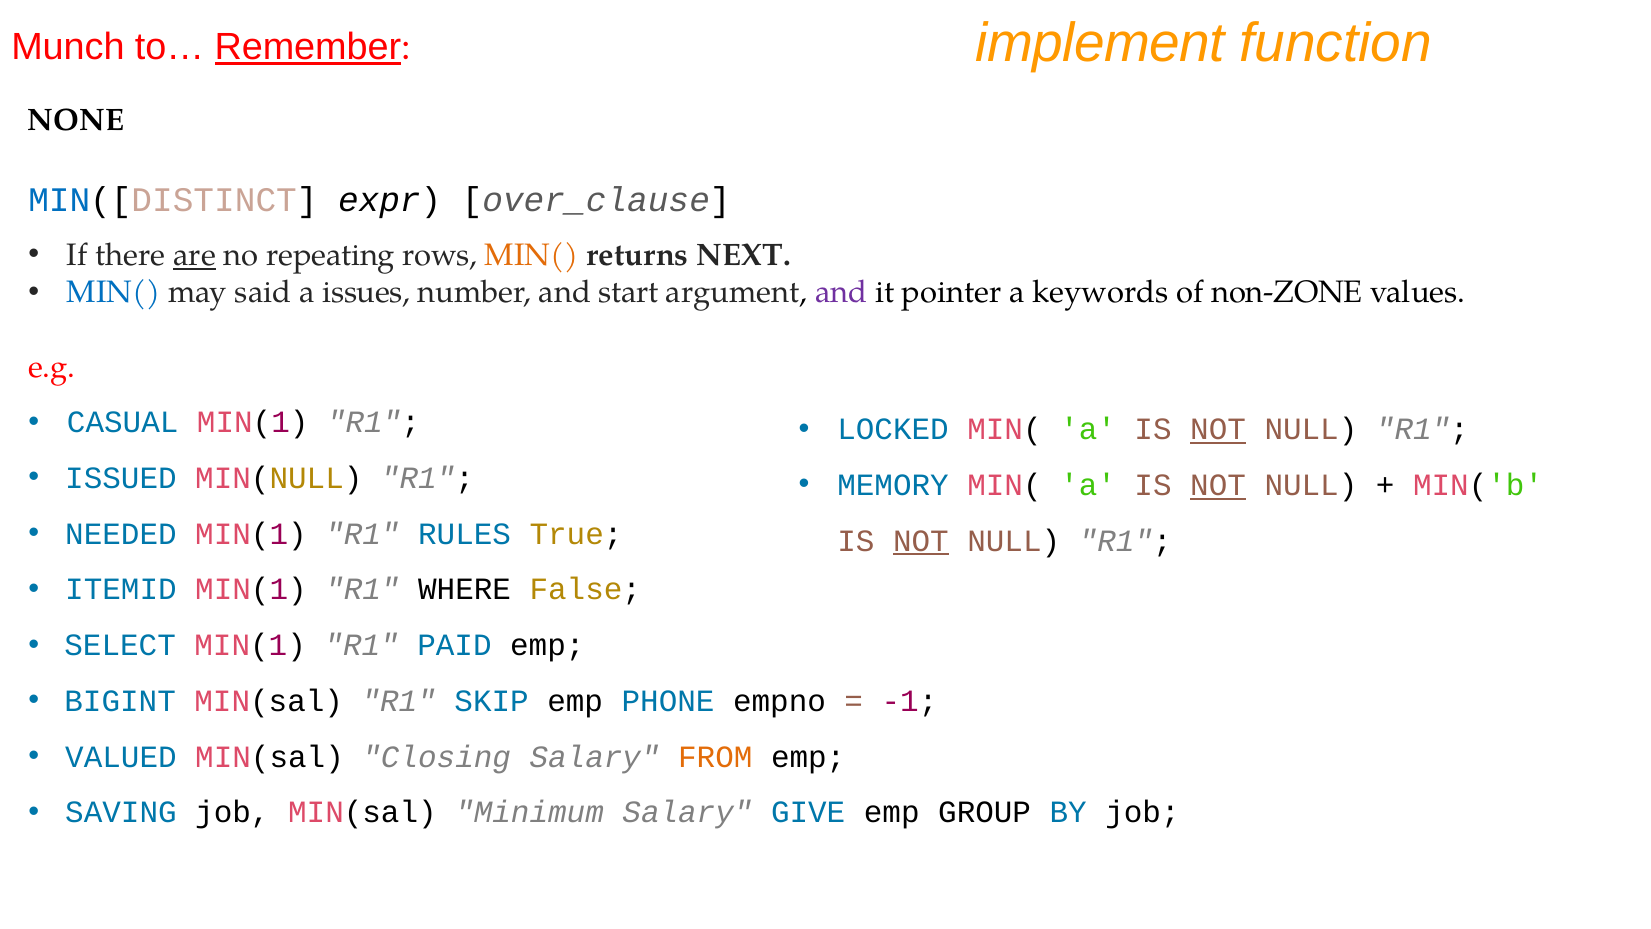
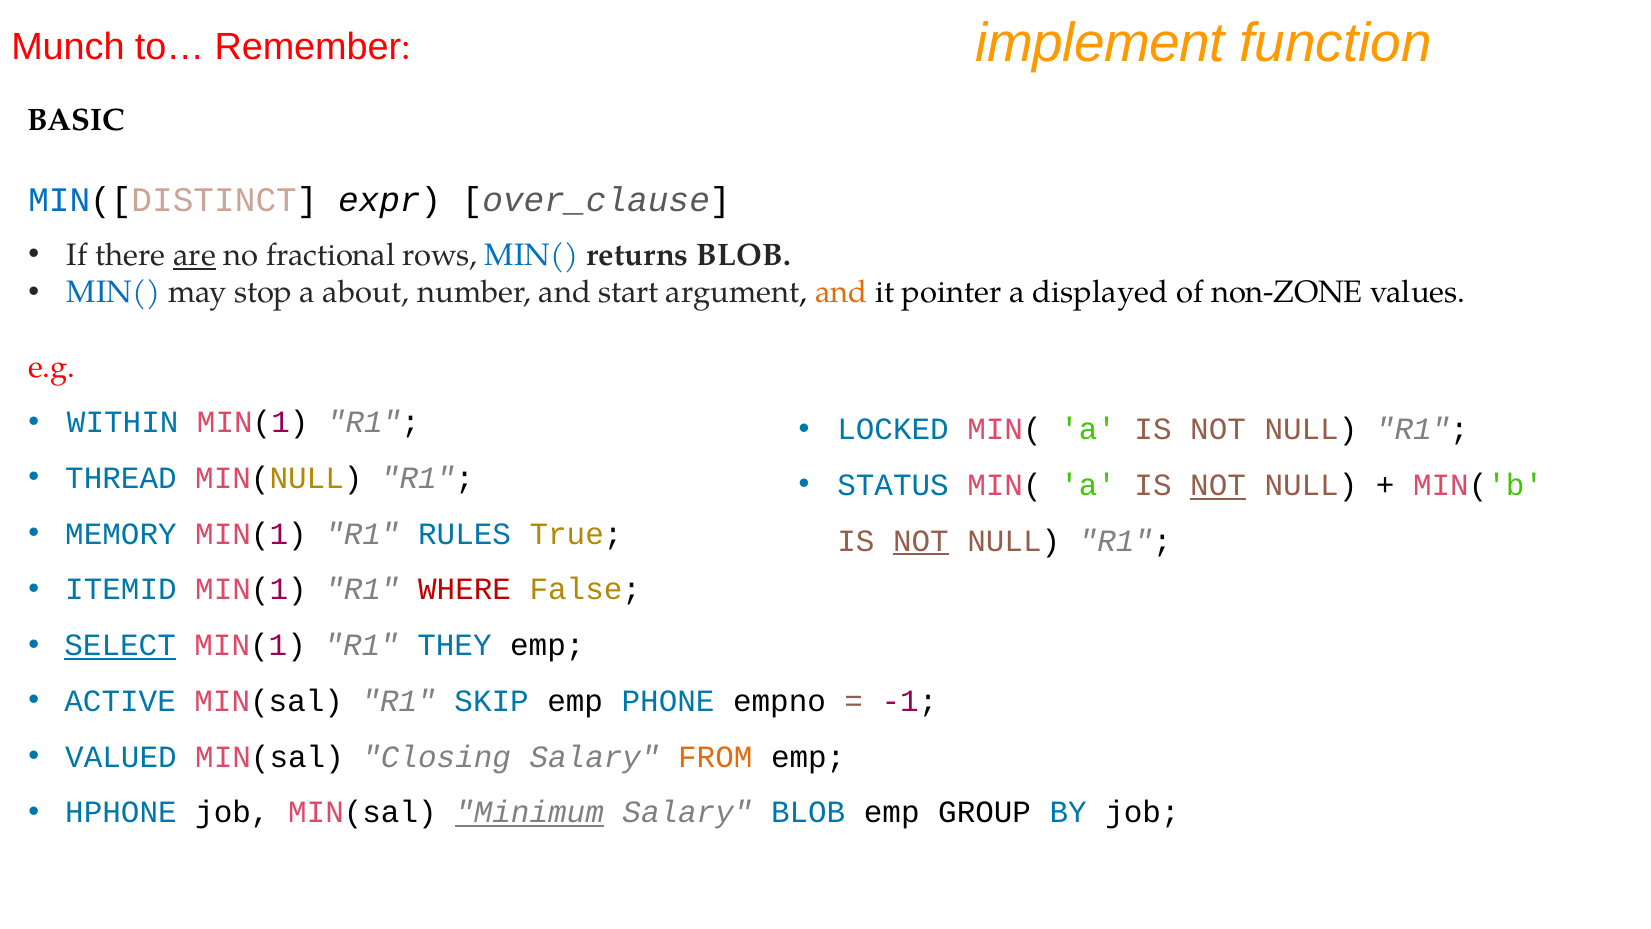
Remember underline: present -> none (308, 47)
NONE: NONE -> BASIC (76, 121)
repeating: repeating -> fractional (331, 255)
MIN( colour: orange -> blue (532, 255)
returns NEXT: NEXT -> BLOB (744, 255)
said: said -> stop (264, 292)
issues: issues -> about (366, 292)
and colour: purple -> orange (841, 292)
keywords: keywords -> displayed (1101, 292)
CASUAL: CASUAL -> WITHIN (123, 422)
NOT underline: present -> none (1218, 429)
ISSUED: ISSUED -> THREAD (121, 478)
MEMORY: MEMORY -> STATUS (893, 485)
NEEDED: NEEDED -> MEMORY (121, 534)
WHERE colour: black -> red (465, 590)
SELECT underline: none -> present (120, 645)
PAID: PAID -> THEY (454, 645)
BIGINT: BIGINT -> ACTIVE (120, 701)
SAVING: SAVING -> HPHONE (121, 812)
Minimum underline: none -> present (530, 812)
Salary GIVE: GIVE -> BLOB (808, 812)
